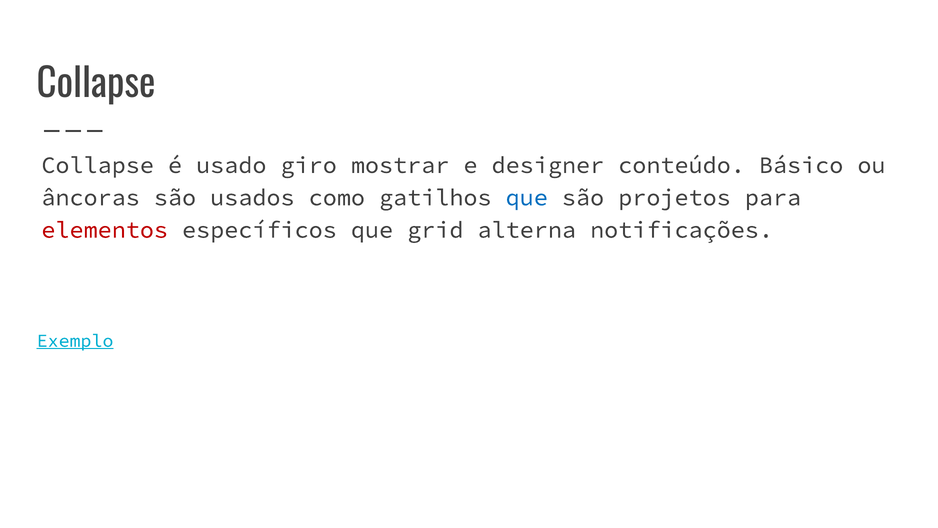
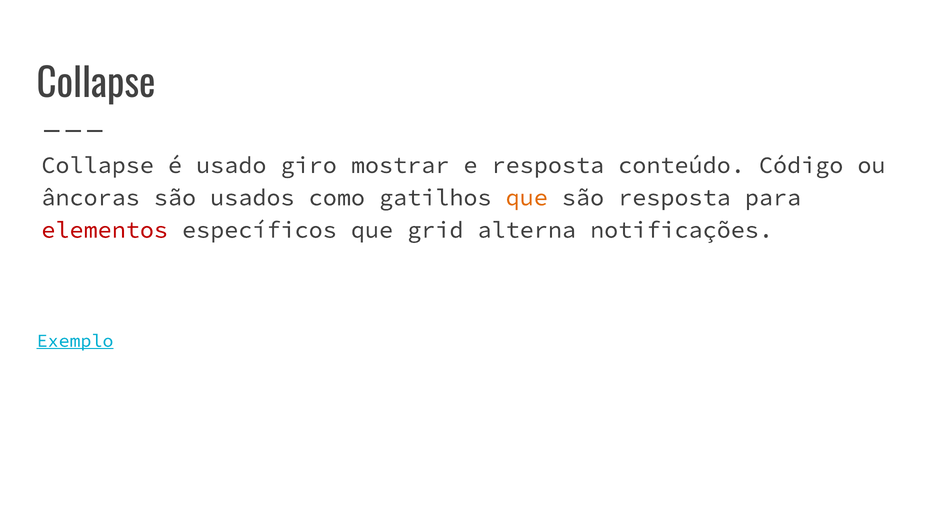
e designer: designer -> resposta (548, 165)
Básico: Básico -> Código (801, 165)
que colour: blue -> orange (527, 197)
são projetos: projetos -> resposta (675, 197)
